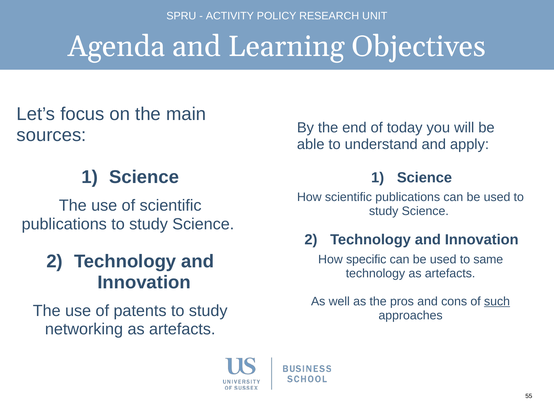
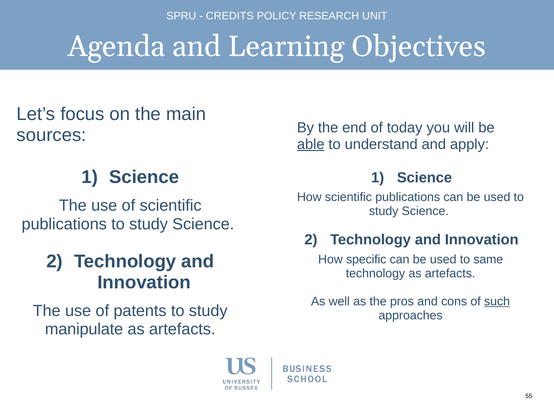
ACTIVITY: ACTIVITY -> CREDITS (230, 16)
able underline: none -> present (311, 144)
networking: networking -> manipulate (84, 330)
